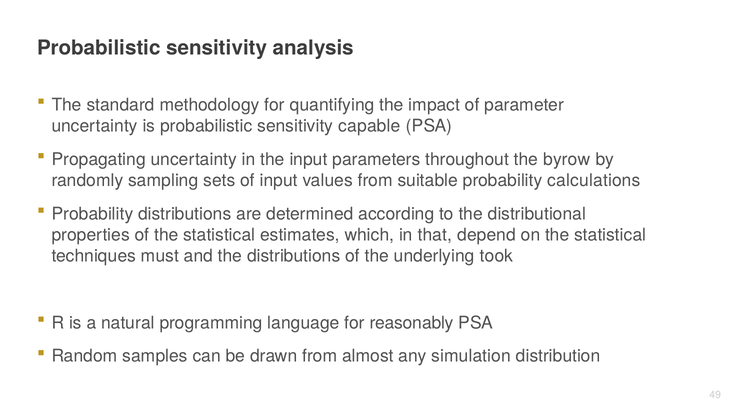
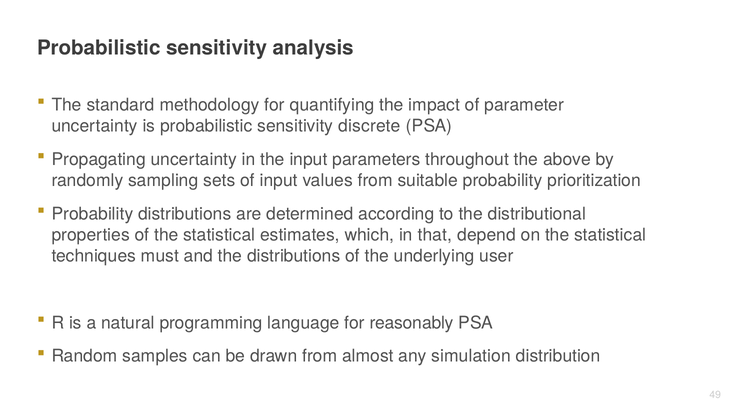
capable: capable -> discrete (369, 126)
byrow: byrow -> above (567, 159)
calculations: calculations -> prioritization (594, 180)
took: took -> user (497, 256)
